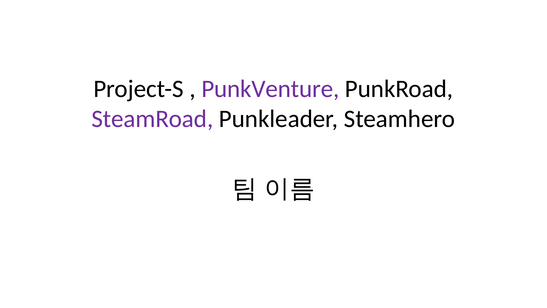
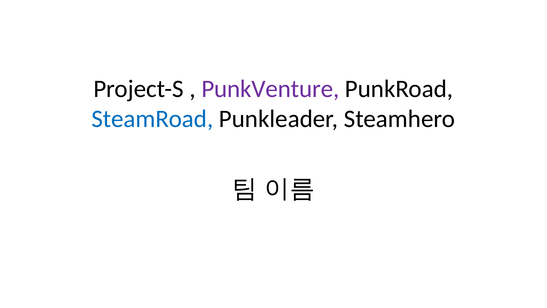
SteamRoad colour: purple -> blue (152, 119)
